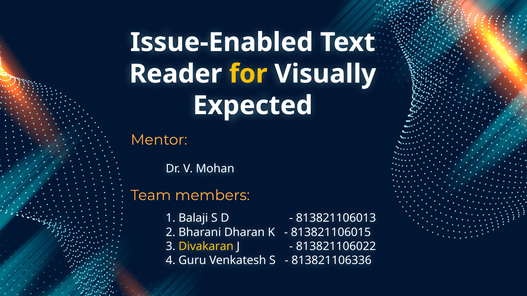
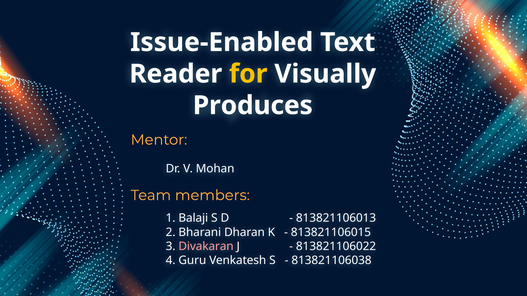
Expected: Expected -> Produces (253, 106)
Divakaran colour: yellow -> pink (206, 247)
813821106336: 813821106336 -> 813821106038 (332, 261)
